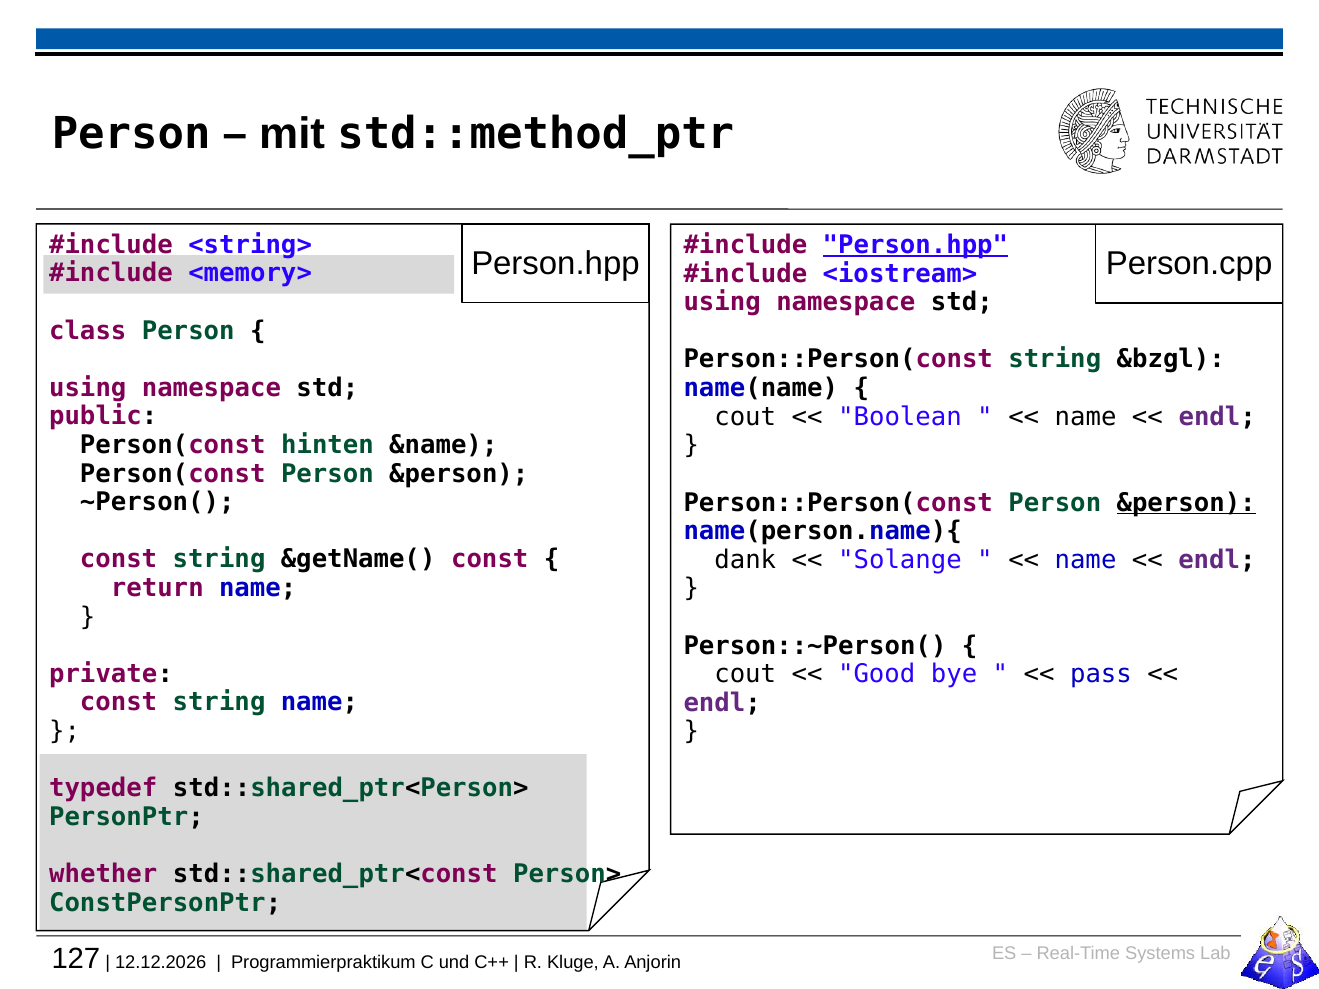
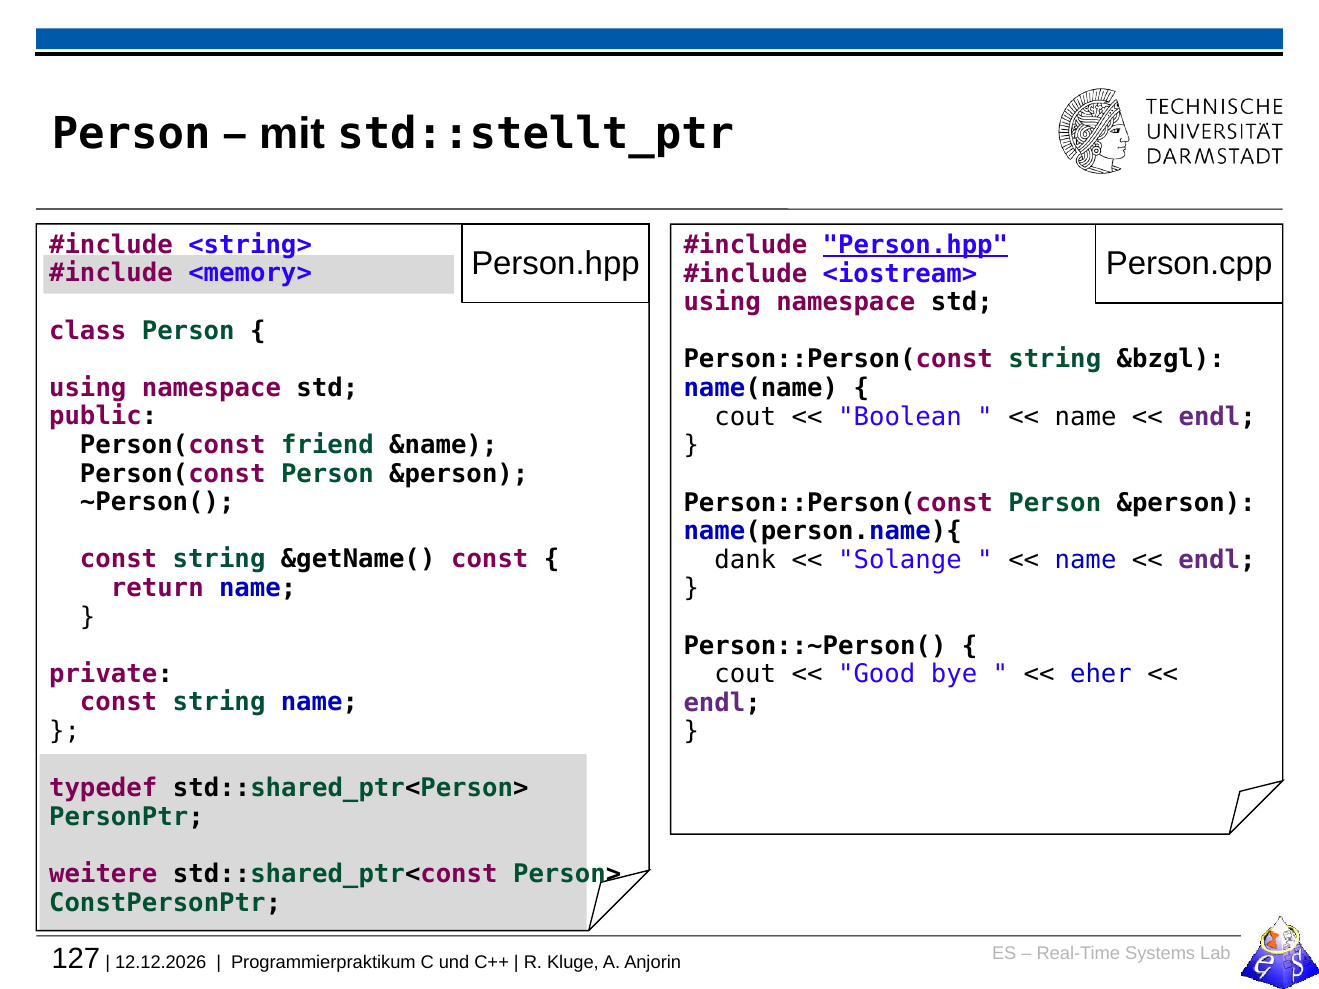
std::method_ptr: std::method_ptr -> std::stellt_ptr (536, 134)
hinten: hinten -> friend (327, 445)
&person underline: present -> none (1186, 503)
pass: pass -> eher (1101, 674)
whether: whether -> weitere (103, 874)
